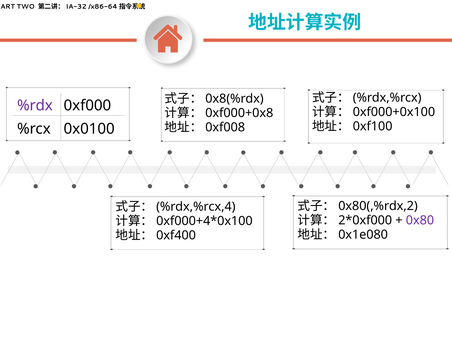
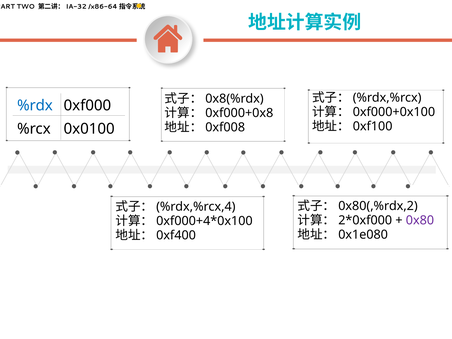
%rdx colour: purple -> blue (35, 106)
